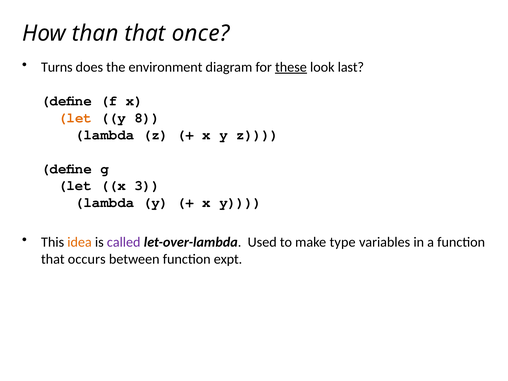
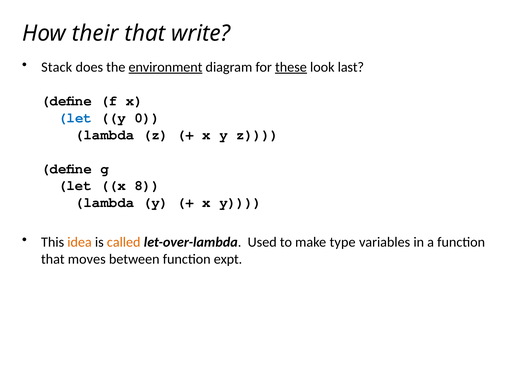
than: than -> their (95, 33)
once: once -> write (201, 33)
Turns: Turns -> Stack (57, 67)
environment underline: none -> present (165, 67)
let colour: orange -> blue (75, 118)
8: 8 -> 0 (147, 118)
3: 3 -> 8 (147, 186)
called colour: purple -> orange (124, 242)
occurs: occurs -> moves (87, 259)
